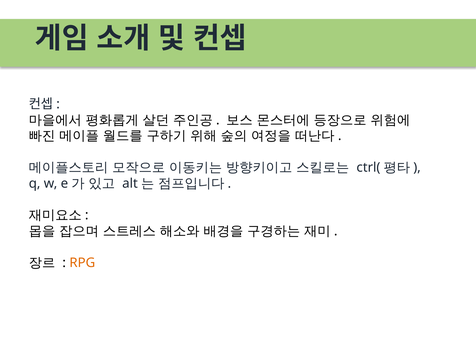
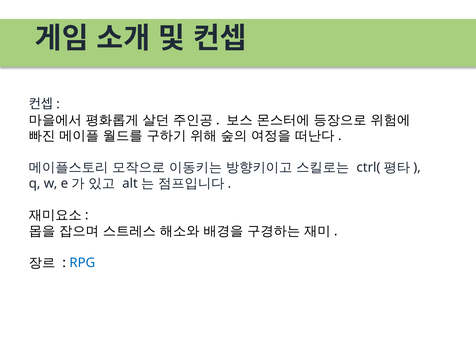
RPG colour: orange -> blue (82, 263)
